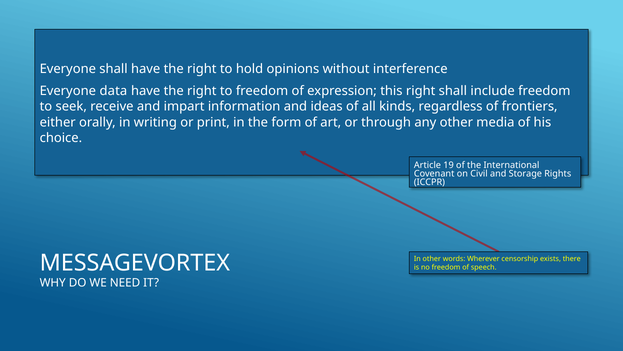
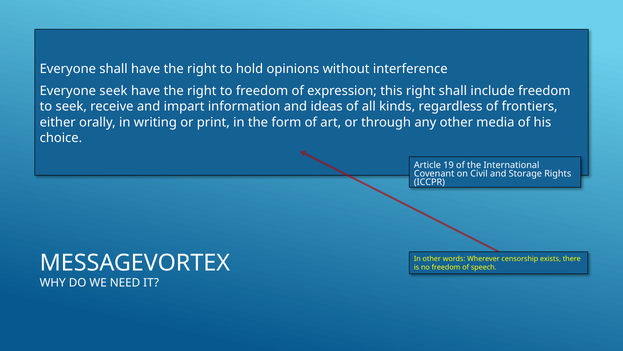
Everyone data: data -> seek (113, 91)
